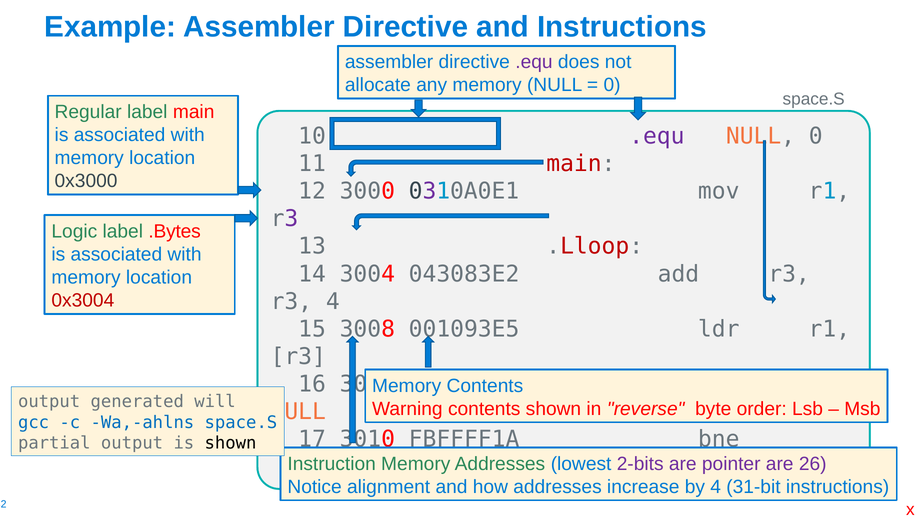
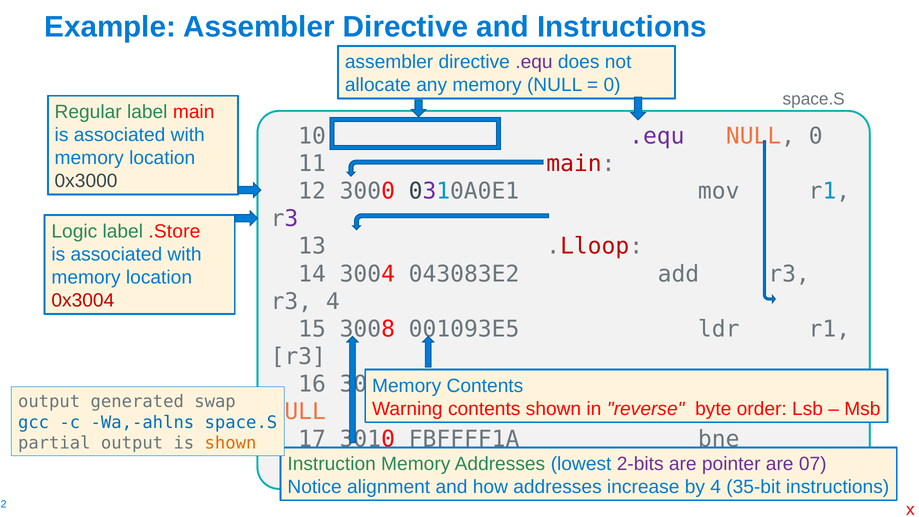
.Bytes: .Bytes -> .Store (174, 231)
will: will -> swap (215, 402)
shown colour: black -> orange (231, 443)
26: 26 -> 07 (813, 464)
31-bit: 31-bit -> 35-bit (753, 487)
